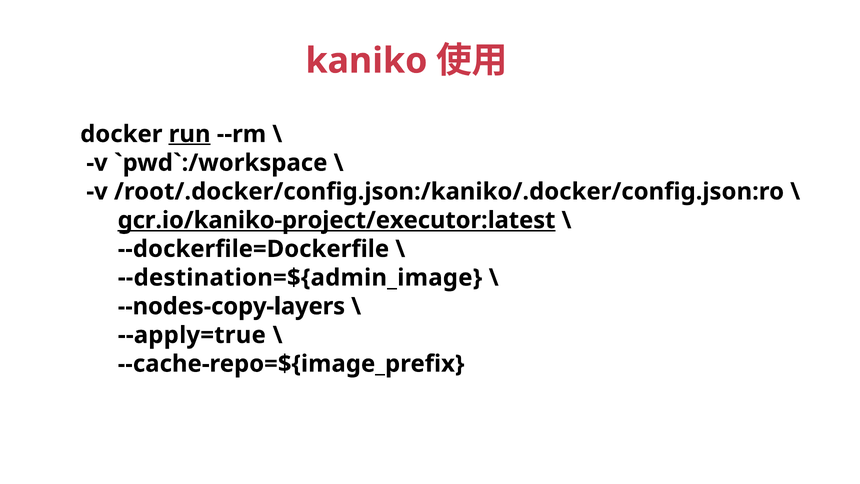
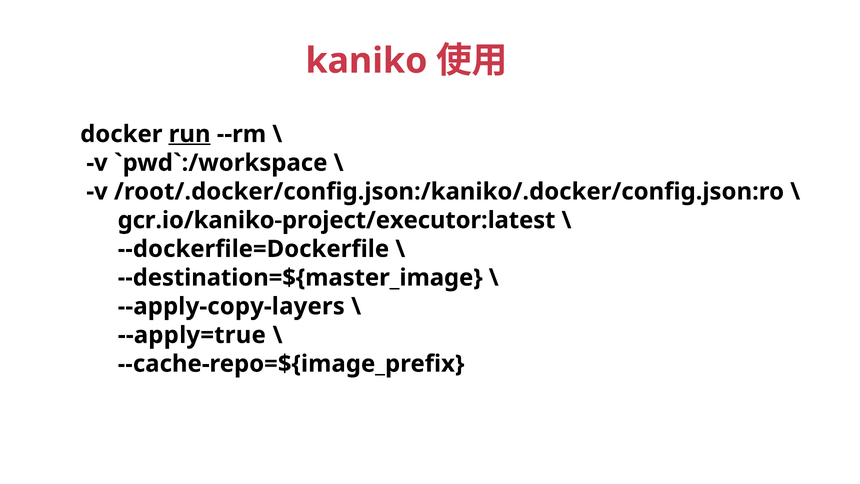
gcr.io/kaniko-project/executor:latest underline: present -> none (337, 220)
--destination=${admin_image: --destination=${admin_image -> --destination=${master_image (300, 278)
--nodes-copy-layers: --nodes-copy-layers -> --apply-copy-layers (231, 306)
